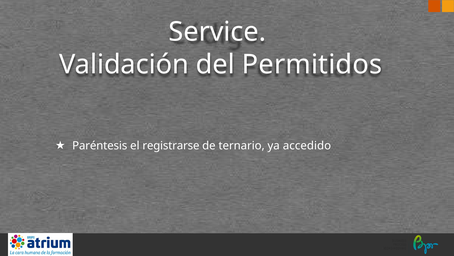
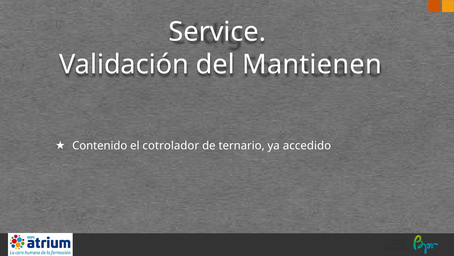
Permitidos: Permitidos -> Mantienen (312, 64)
Paréntesis: Paréntesis -> Contenido (100, 145)
registrarse: registrarse -> cotrolador (171, 145)
